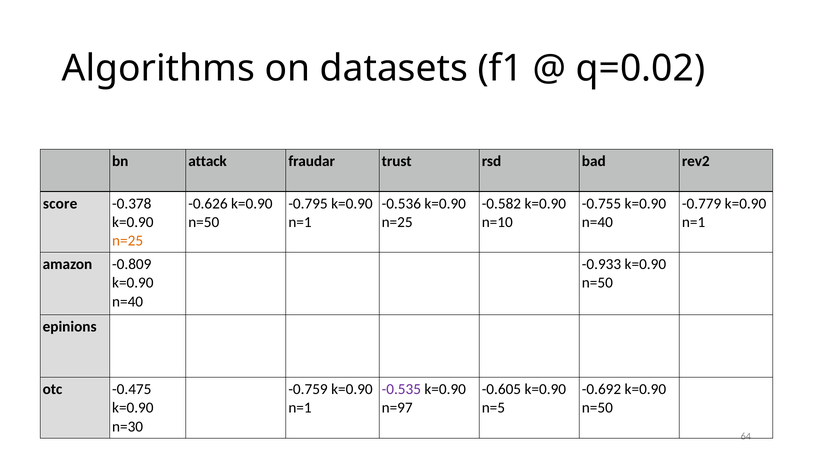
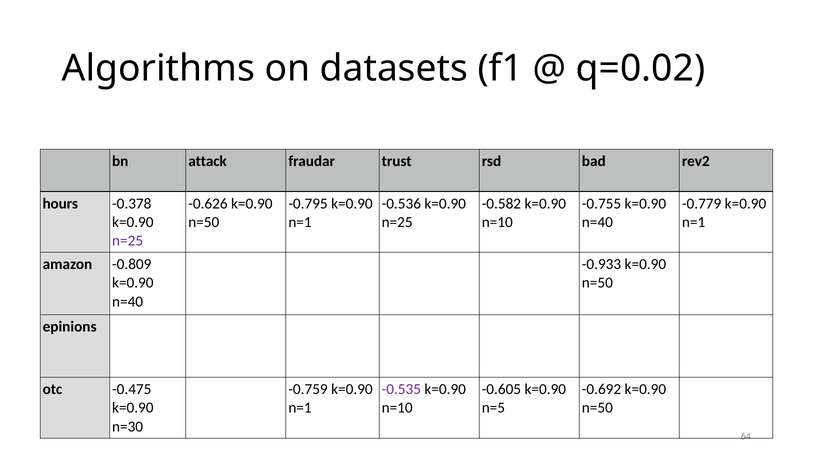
score: score -> hours (60, 204)
n=25 colour: orange -> purple (128, 241)
n=97: n=97 -> n=10 (397, 408)
